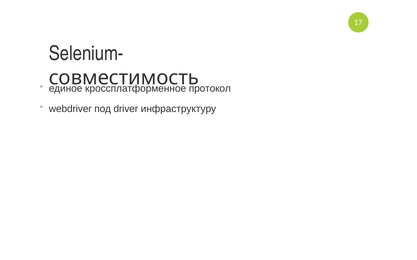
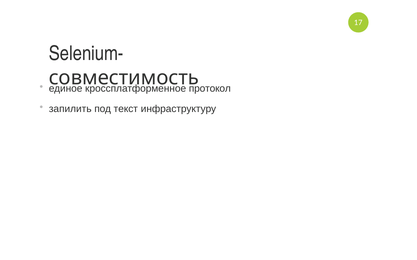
webdriver: webdriver -> запилить (70, 109)
driver: driver -> текст (126, 109)
